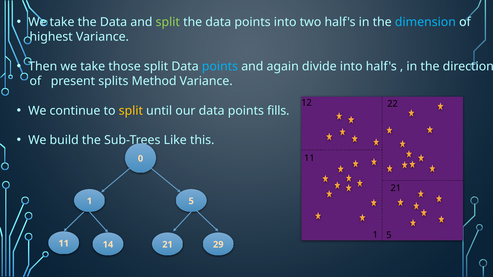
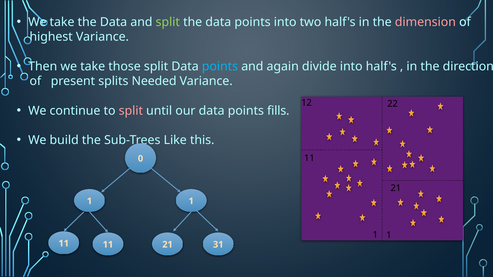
dimension colour: light blue -> pink (425, 22)
Method: Method -> Needed (154, 81)
split colour: yellow -> pink (131, 111)
5: 5 -> 1 (191, 201)
5: 5 -> 1 (389, 235)
11 14: 14 -> 11 (108, 245)
29: 29 -> 31 (218, 245)
